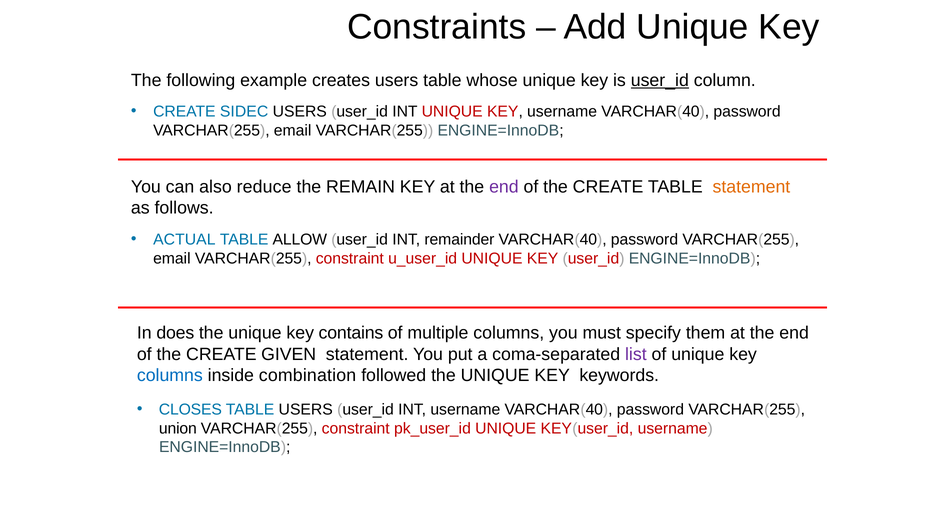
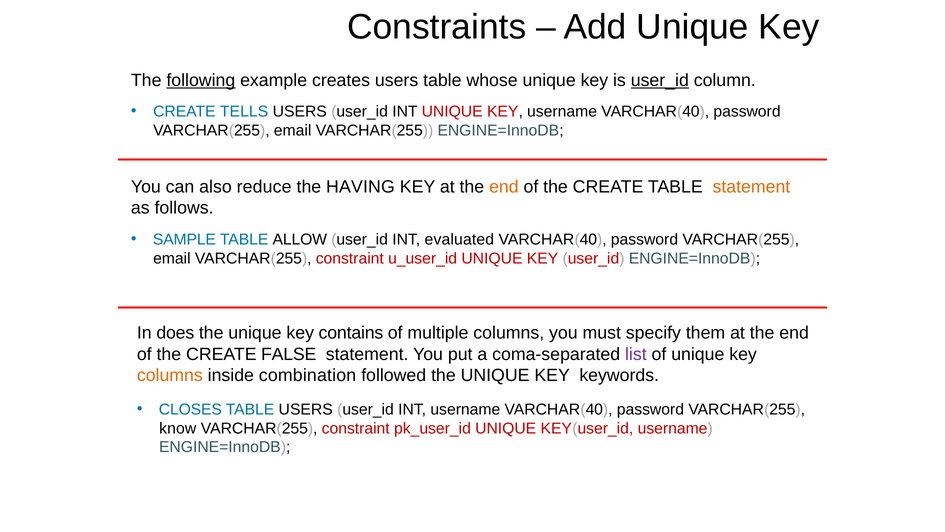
following underline: none -> present (201, 80)
SIDEC: SIDEC -> TELLS (244, 112)
REMAIN: REMAIN -> HAVING (360, 187)
end colour: purple -> orange (504, 187)
ACTUAL: ACTUAL -> SAMPLE (184, 239)
remainder: remainder -> evaluated (459, 239)
GIVEN: GIVEN -> FALSE (289, 354)
columns colour: blue -> orange (170, 375)
union: union -> know (178, 428)
